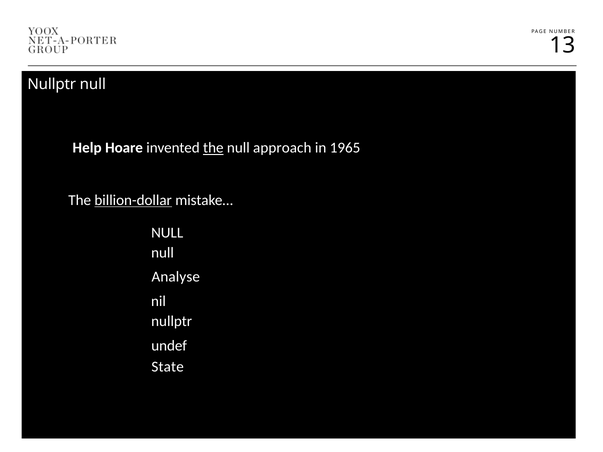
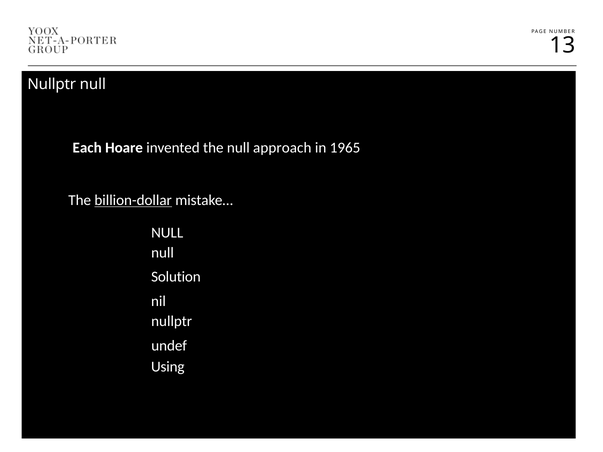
Help: Help -> Each (87, 148)
the underline: present -> none (213, 148)
Analyse: Analyse -> Solution (176, 277)
State: State -> Using (168, 367)
